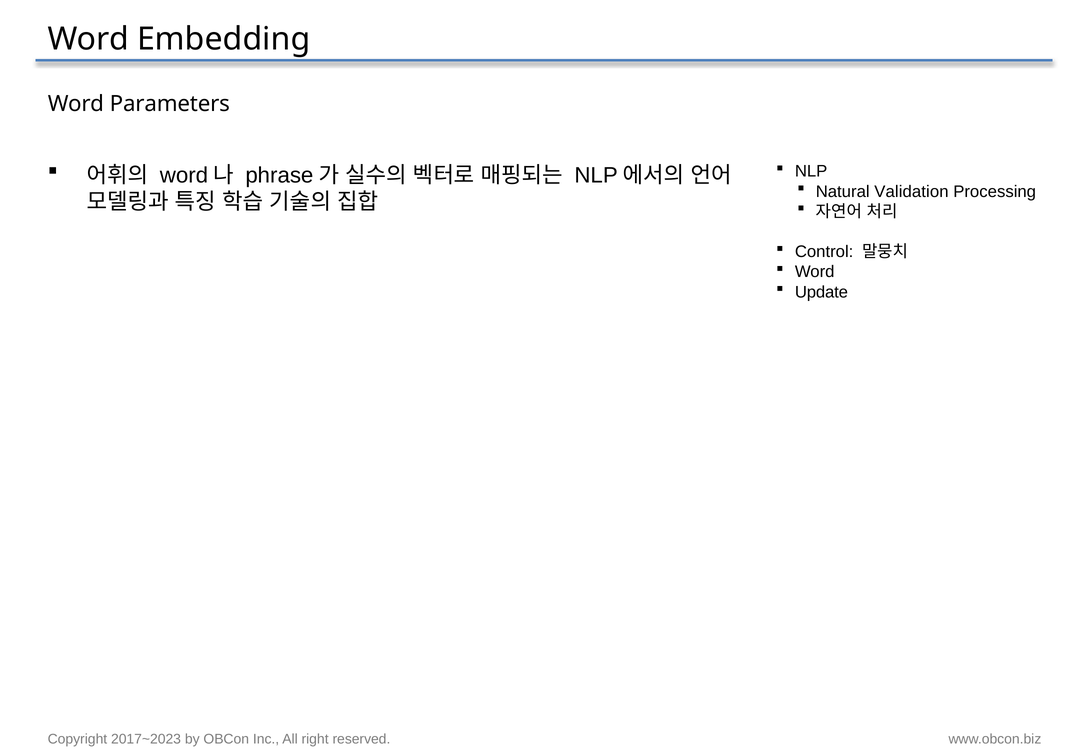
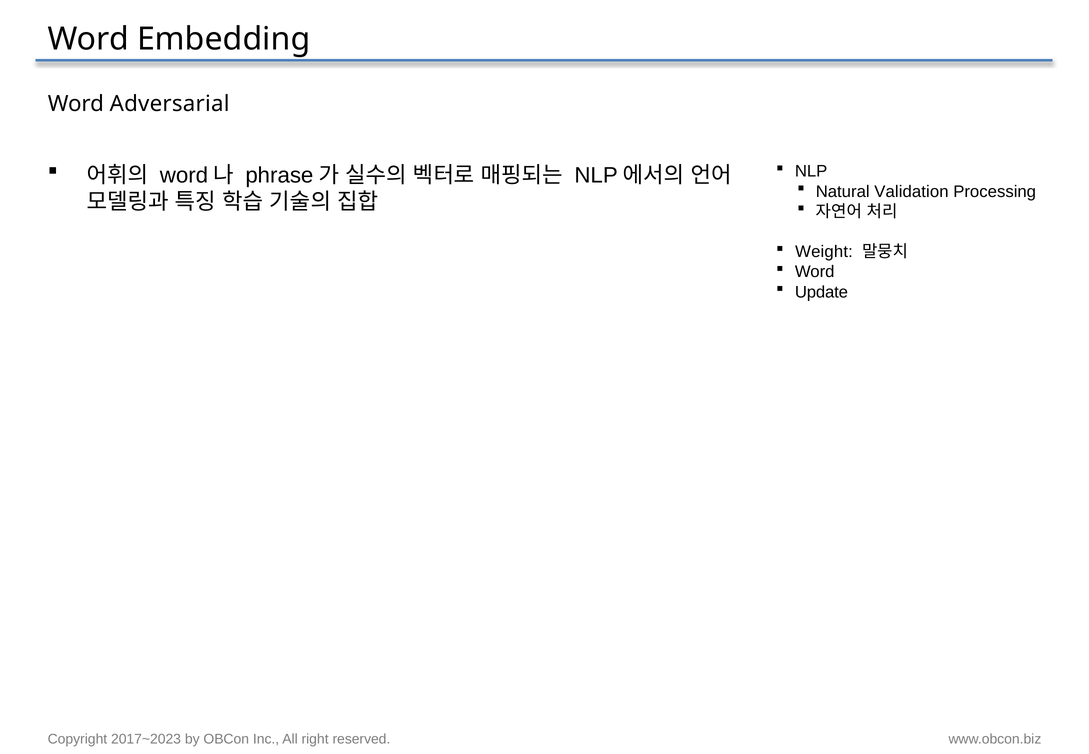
Parameters: Parameters -> Adversarial (170, 104)
Control: Control -> Weight (824, 252)
